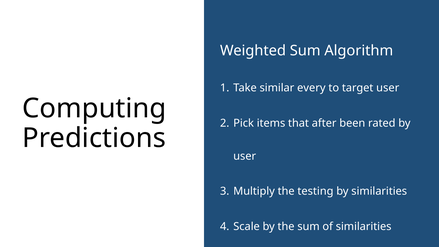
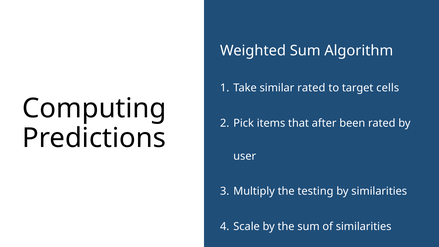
similar every: every -> rated (311, 88)
target user: user -> cells (388, 88)
